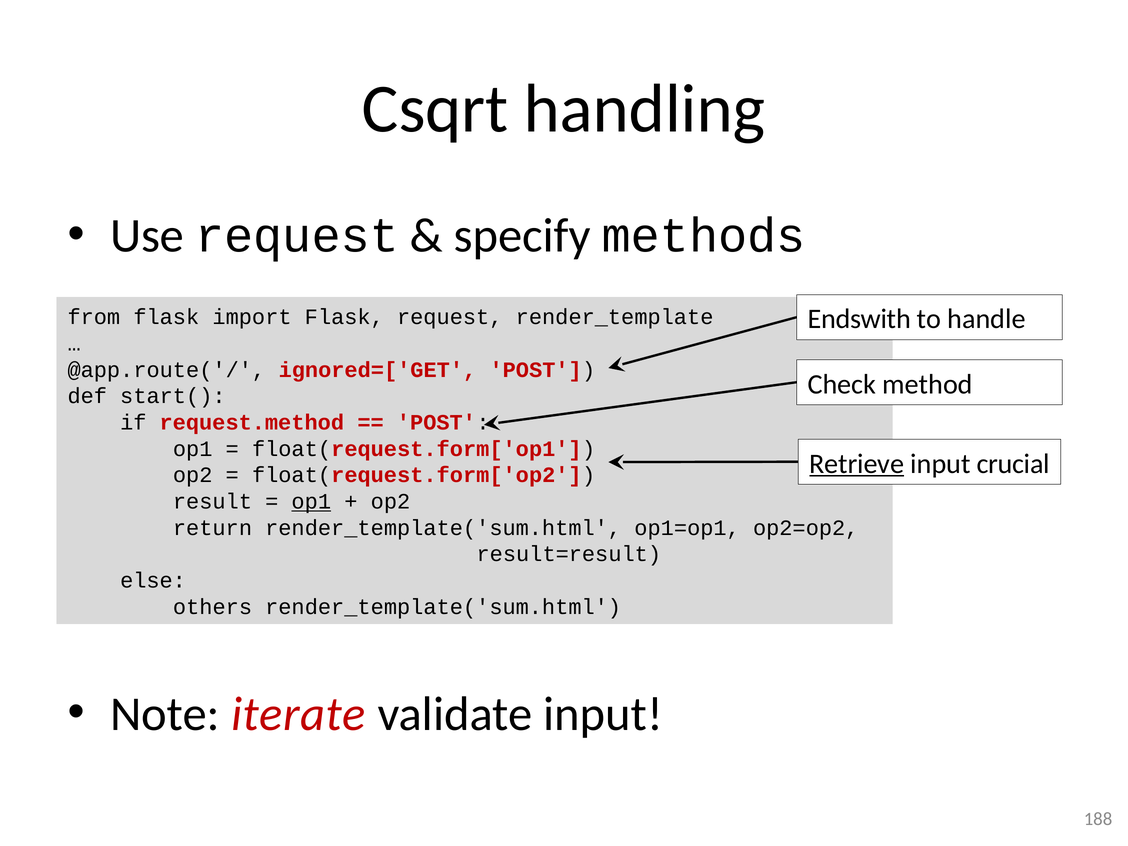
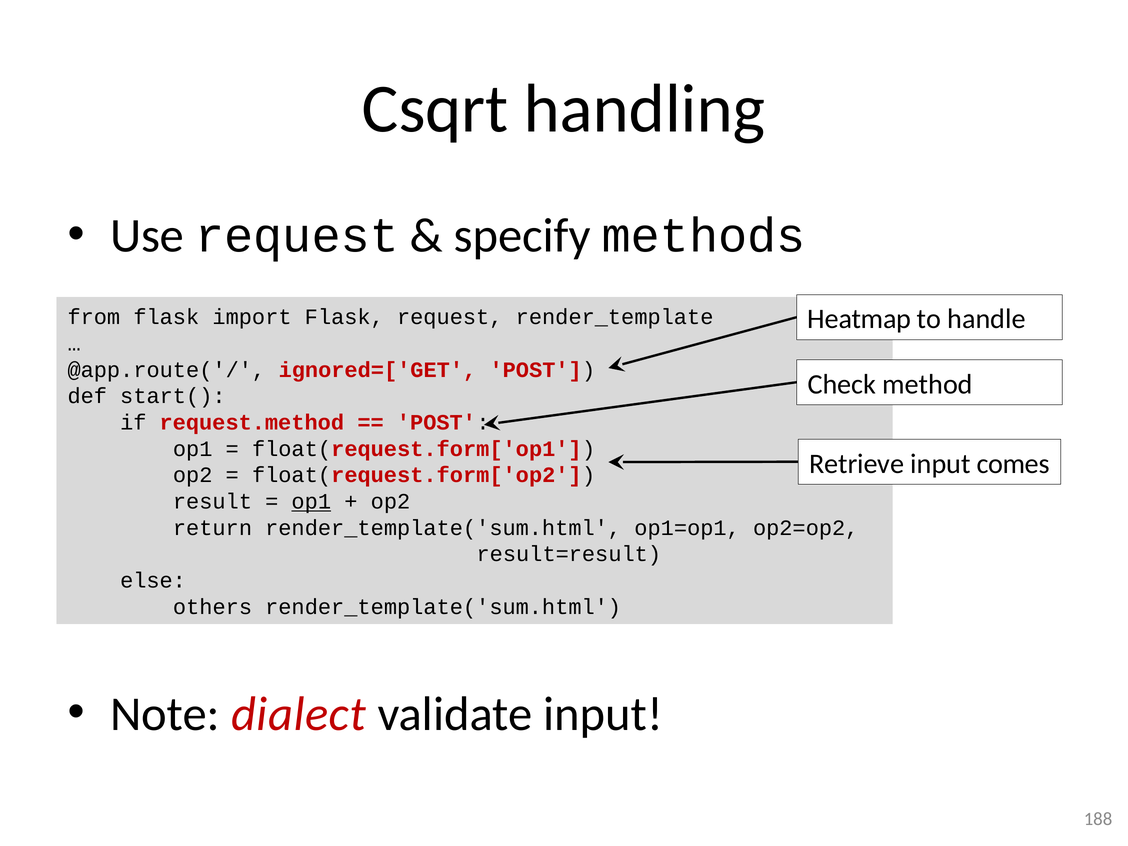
Endswith: Endswith -> Heatmap (859, 319)
Retrieve underline: present -> none (857, 464)
crucial: crucial -> comes (1013, 464)
iterate: iterate -> dialect (298, 714)
